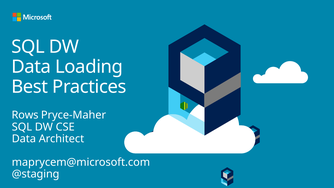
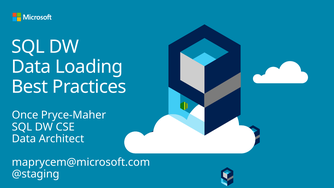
Rows: Rows -> Once (25, 115)
